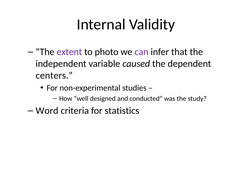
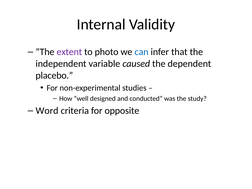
can colour: purple -> blue (142, 52)
centers: centers -> placebo (54, 75)
statistics: statistics -> opposite (122, 111)
